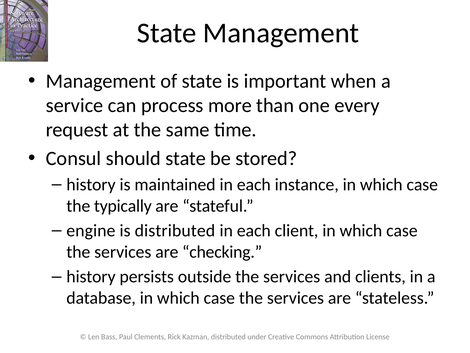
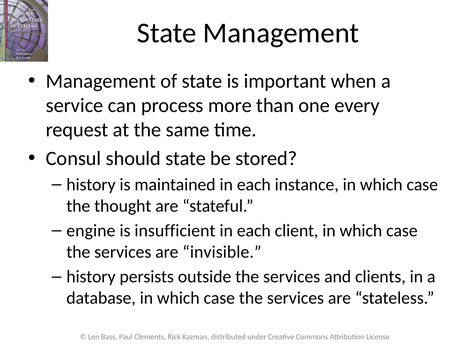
typically: typically -> thought (123, 206)
is distributed: distributed -> insufficient (175, 230)
checking: checking -> invisible (222, 252)
